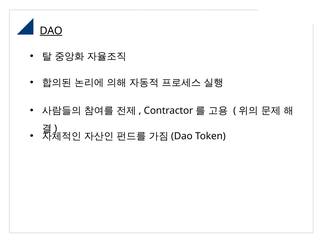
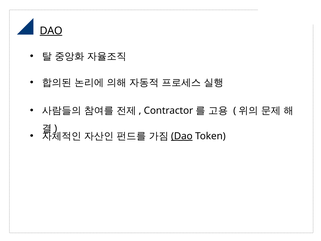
Dao underline: none -> present (182, 136)
